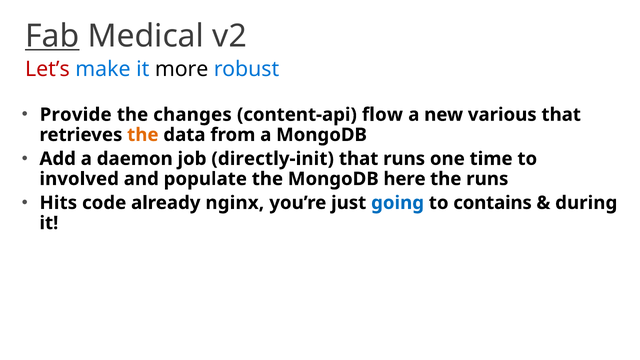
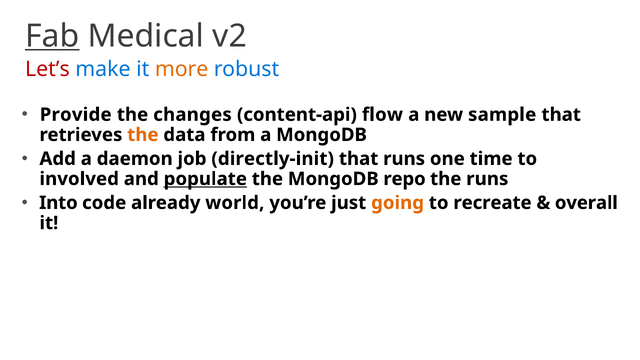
more colour: black -> orange (182, 69)
various: various -> sample (502, 115)
populate underline: none -> present (205, 179)
here: here -> repo (405, 179)
Hits: Hits -> Into (58, 203)
nginx: nginx -> world (235, 203)
going colour: blue -> orange (398, 203)
contains: contains -> recreate (492, 203)
during: during -> overall (586, 203)
